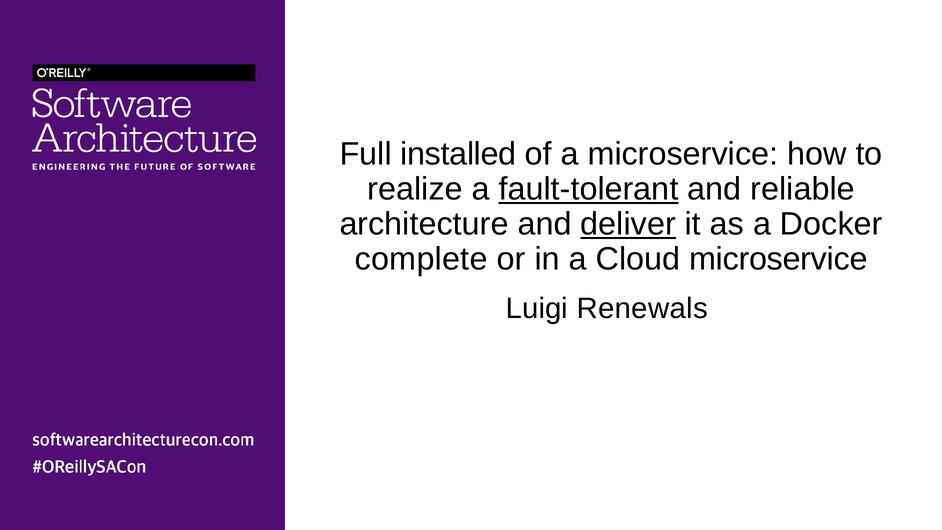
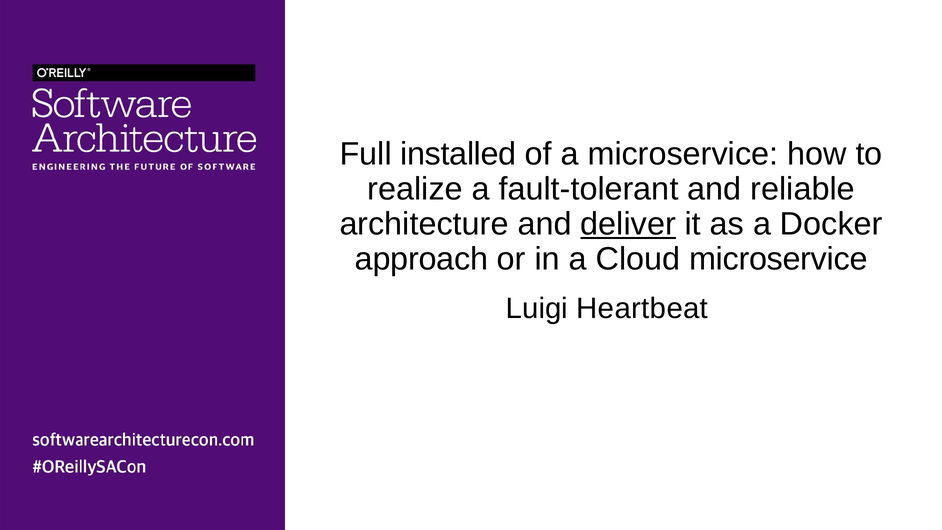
fault-tolerant underline: present -> none (589, 189)
complete: complete -> approach (421, 259)
Renewals: Renewals -> Heartbeat (642, 308)
